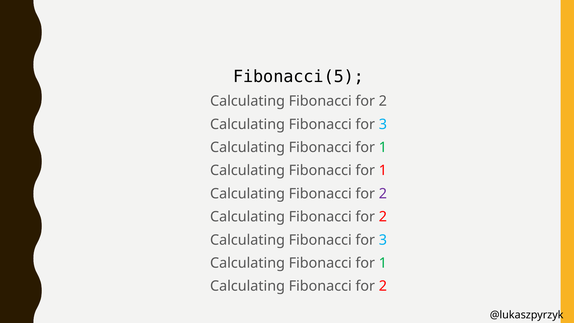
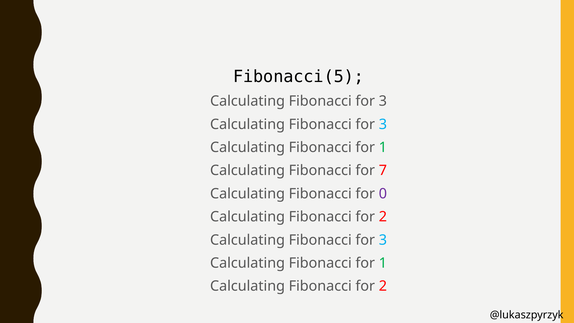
2: 2 -> 3 (383, 101)
1: 1 -> 7 (383, 171)
2: 2 -> 0 (383, 194)
